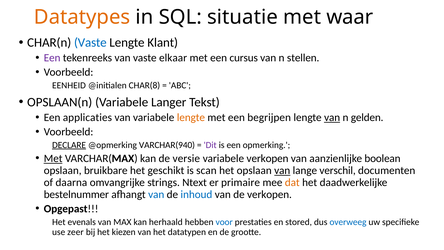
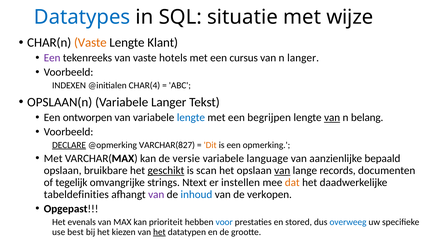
Datatypes colour: orange -> blue (82, 17)
waar: waar -> wijze (350, 17)
Vaste colour: blue -> orange (90, 43)
elkaar: elkaar -> hotels (173, 58)
n stellen: stellen -> langer (303, 58)
EENHEID: EENHEID -> INDEXEN (69, 85)
CHAR(8: CHAR(8 -> CHAR(4 (144, 85)
applicaties: applicaties -> ontworpen (88, 117)
lengte colour: orange -> blue (191, 117)
gelden: gelden -> belang (367, 117)
VARCHAR(940: VARCHAR(940 -> VARCHAR(827 (167, 145)
Dit colour: purple -> orange (210, 145)
Met underline: present -> none (53, 158)
variabele verkopen: verkopen -> language (267, 158)
boolean: boolean -> bepaald (382, 158)
geschikt underline: none -> present (166, 170)
verschil: verschil -> records (338, 170)
daarna: daarna -> tegelijk (71, 182)
primaire: primaire -> instellen (241, 182)
bestelnummer: bestelnummer -> tabeldefinities (76, 194)
van colour: blue -> purple (156, 194)
herhaald: herhaald -> prioriteit (166, 222)
zeer: zeer -> best (76, 232)
het underline: none -> present (159, 232)
